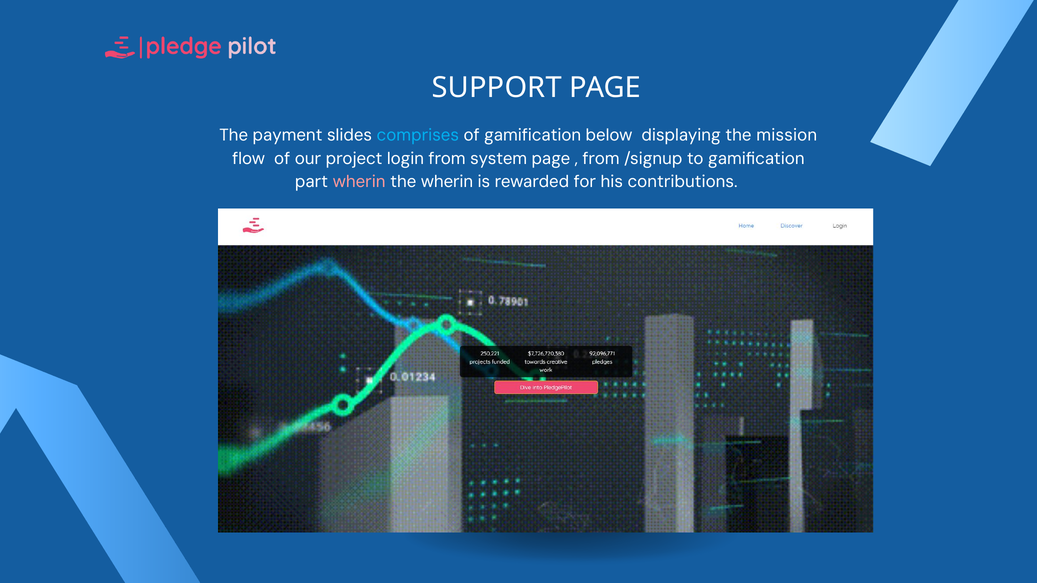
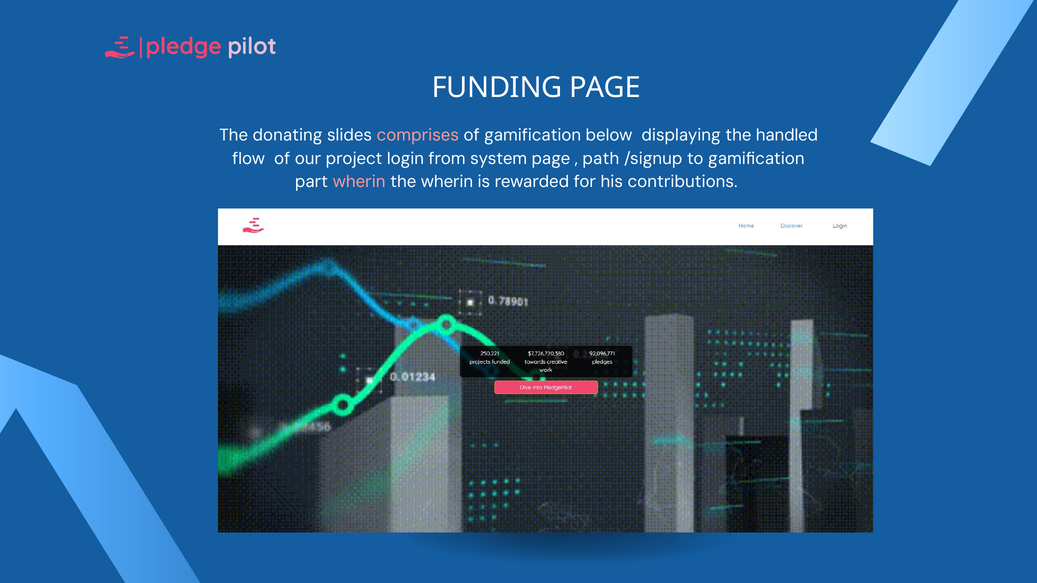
SUPPORT: SUPPORT -> FUNDING (497, 88)
payment: payment -> donating (288, 135)
comprises colour: light blue -> pink (418, 135)
mission: mission -> handled (787, 135)
from: from -> path (601, 159)
